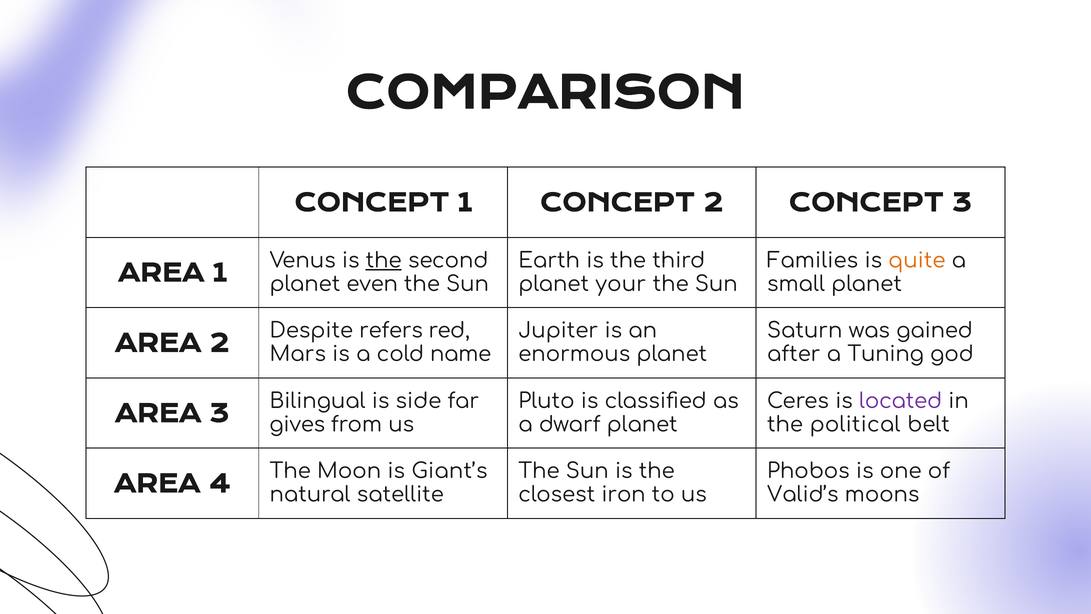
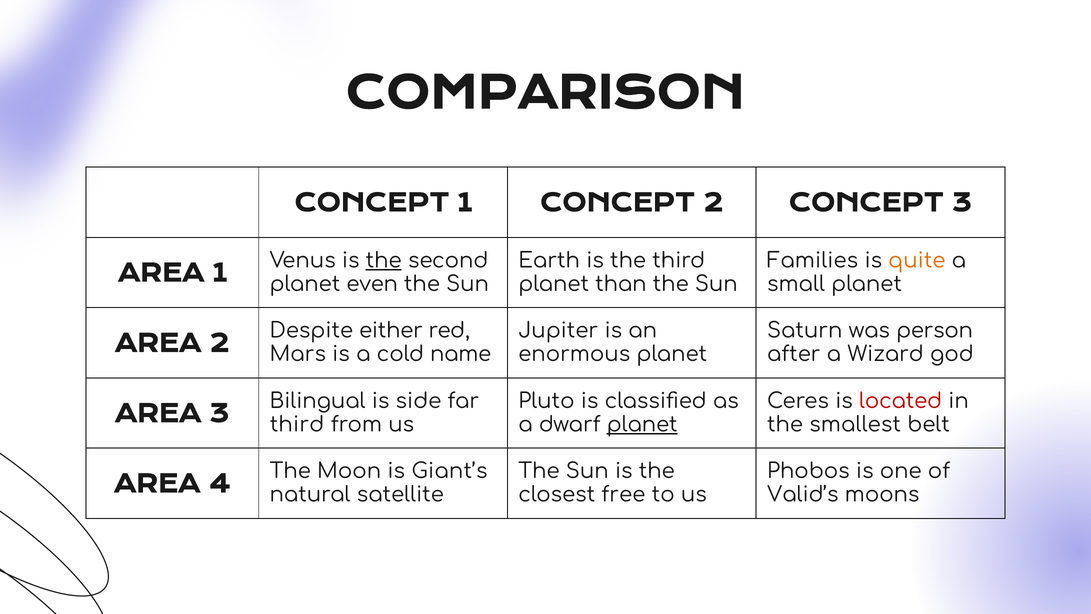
your: your -> than (621, 284)
gained: gained -> person (935, 331)
refers: refers -> either (391, 331)
Tuning: Tuning -> Wizard (886, 354)
located colour: purple -> red (901, 401)
gives: gives -> third (297, 424)
planet underline: none -> present (642, 424)
political: political -> smallest (855, 424)
iron: iron -> free (623, 495)
